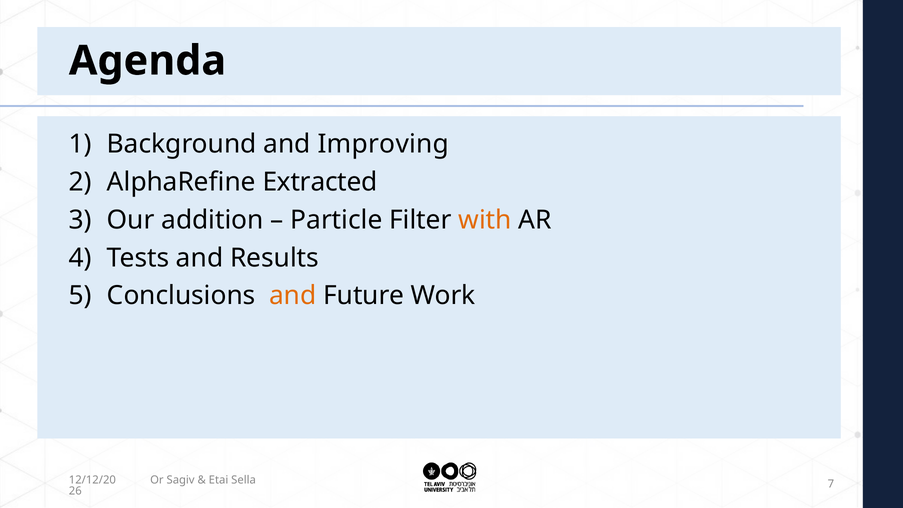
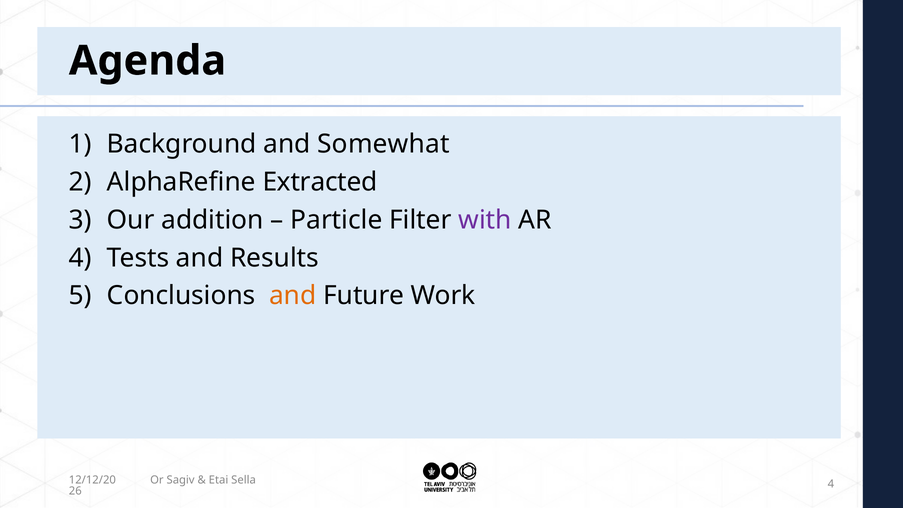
Improving: Improving -> Somewhat (384, 144)
with colour: orange -> purple (485, 220)
Sella 7: 7 -> 4 (831, 484)
